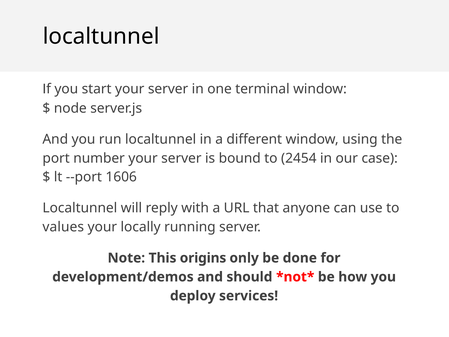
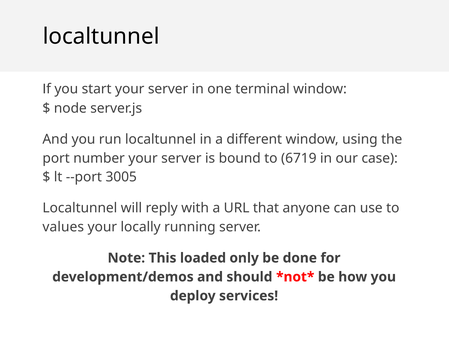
2454: 2454 -> 6719 (299, 158)
1606: 1606 -> 3005 (121, 177)
origins: origins -> loaded (203, 258)
